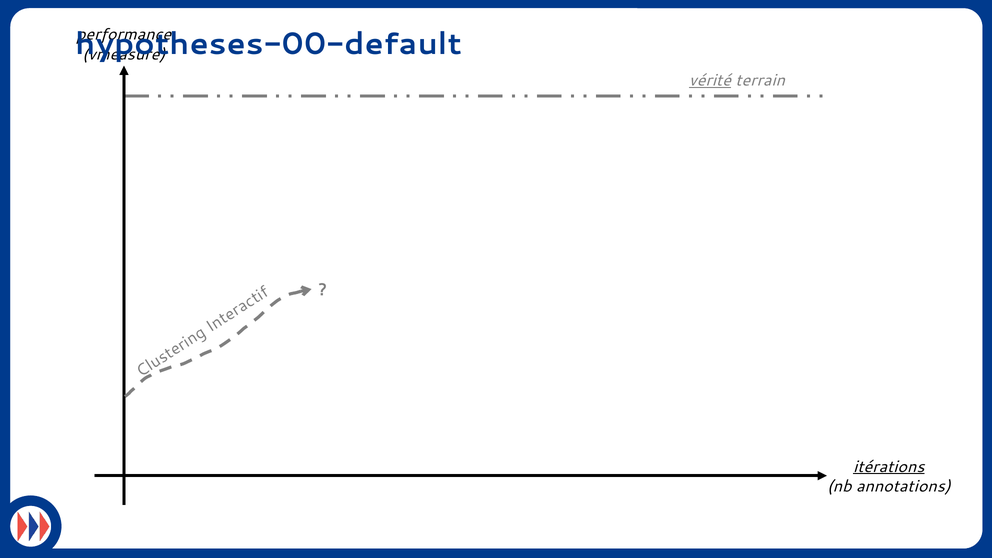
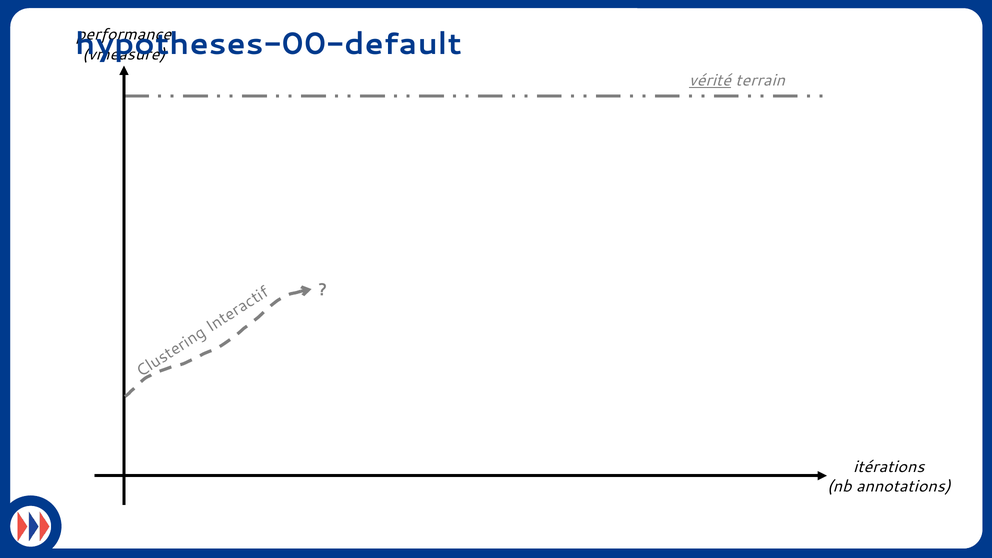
itérations underline: present -> none (889, 467)
